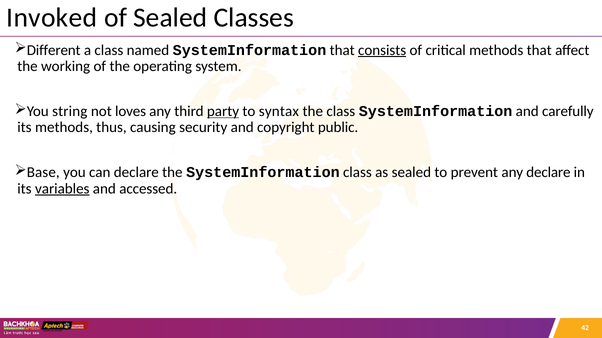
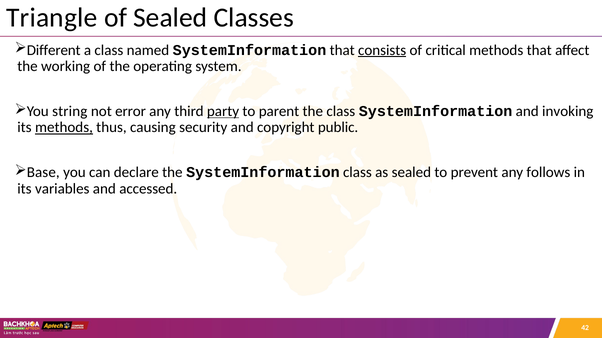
Invoked: Invoked -> Triangle (52, 18)
loves: loves -> error (131, 111)
syntax: syntax -> parent (279, 111)
carefully: carefully -> invoking (568, 111)
methods underline: none -> present (64, 128)
any declare: declare -> follows (548, 173)
variables underline: present -> none (62, 189)
